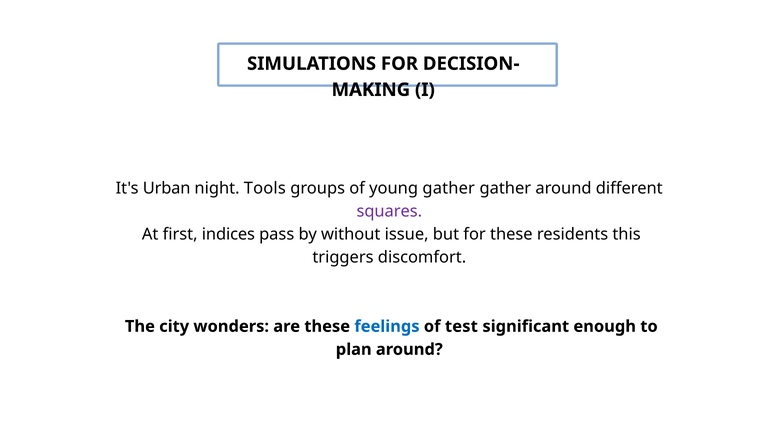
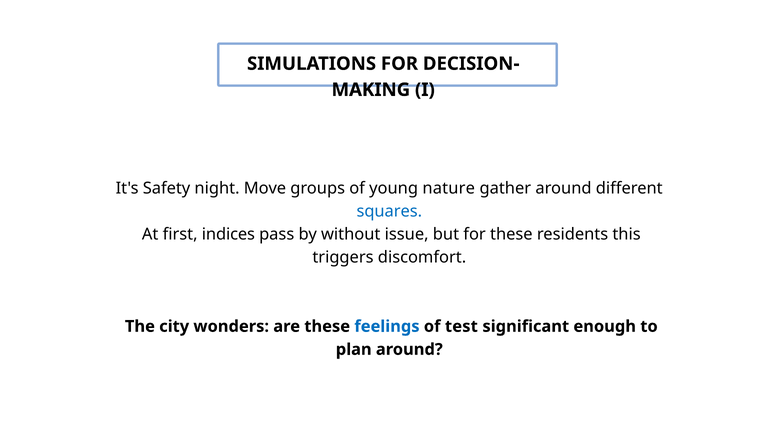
Urban: Urban -> Safety (167, 188)
Tools: Tools -> Move (265, 188)
young gather: gather -> nature (449, 188)
squares colour: purple -> blue (389, 211)
